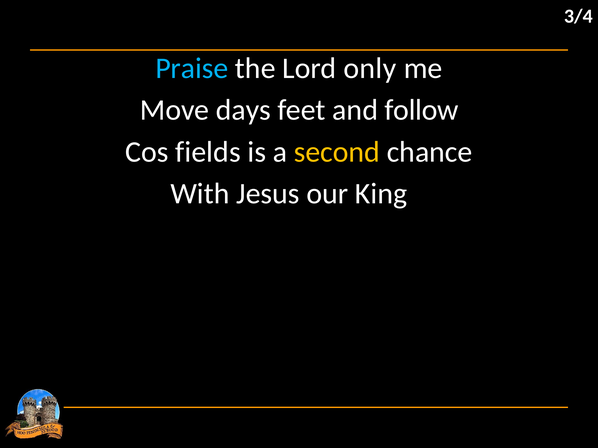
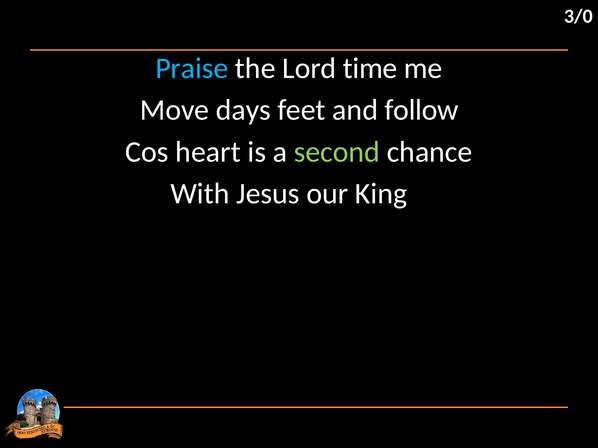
3/4: 3/4 -> 3/0 (578, 16)
only: only -> time (370, 68)
fields: fields -> heart (208, 152)
second colour: yellow -> light green (337, 152)
